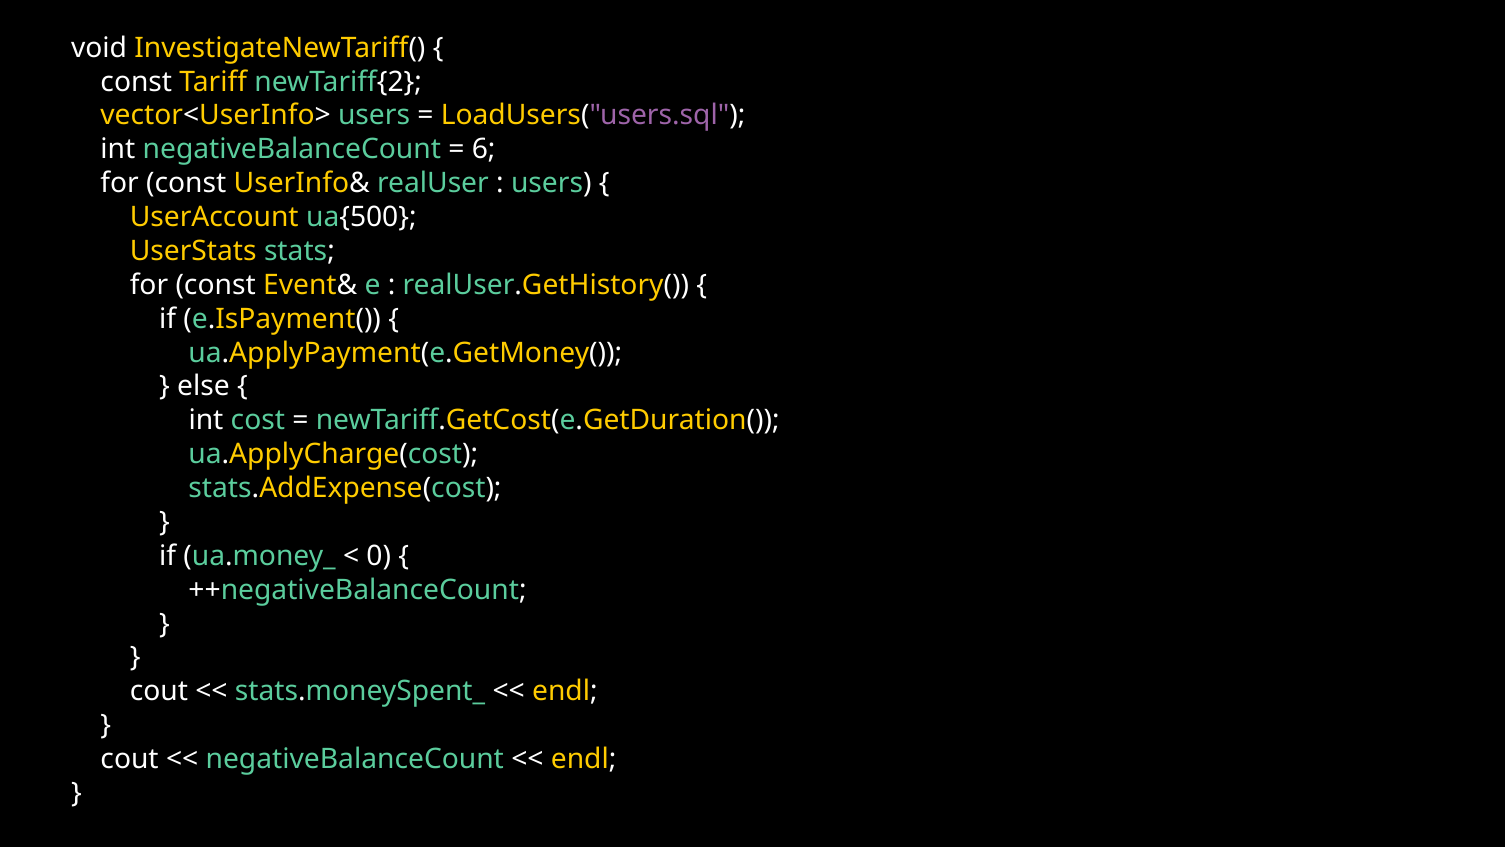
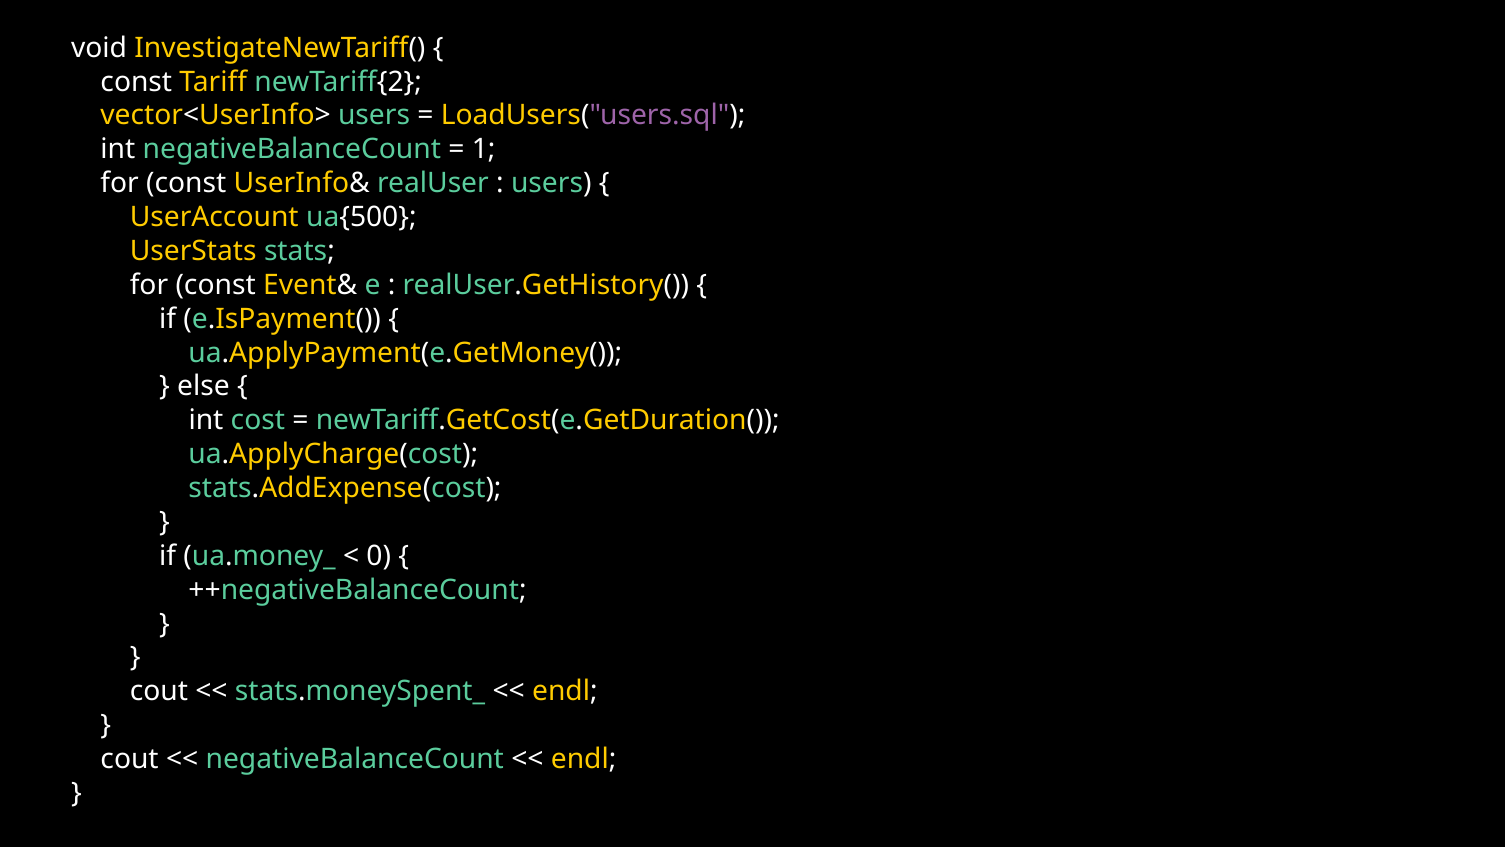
6: 6 -> 1 (484, 149)
